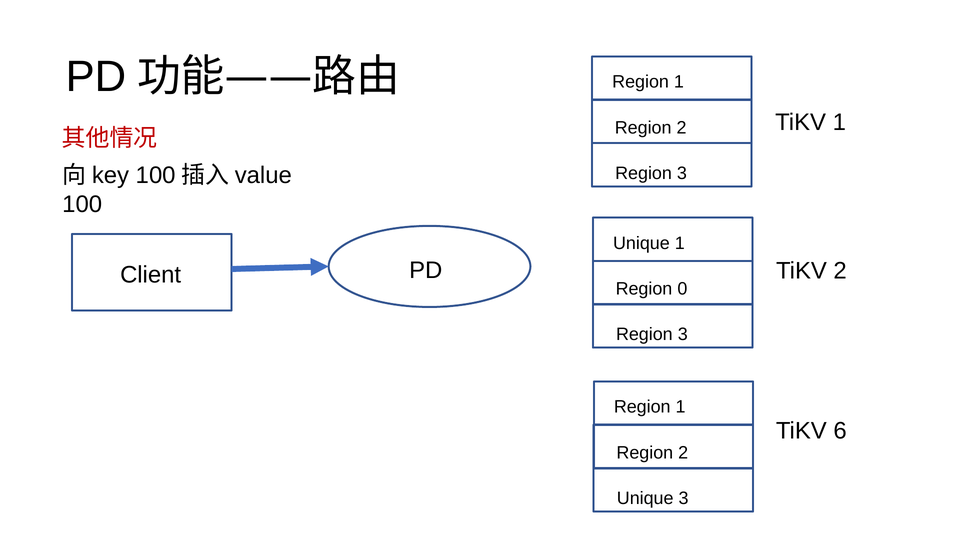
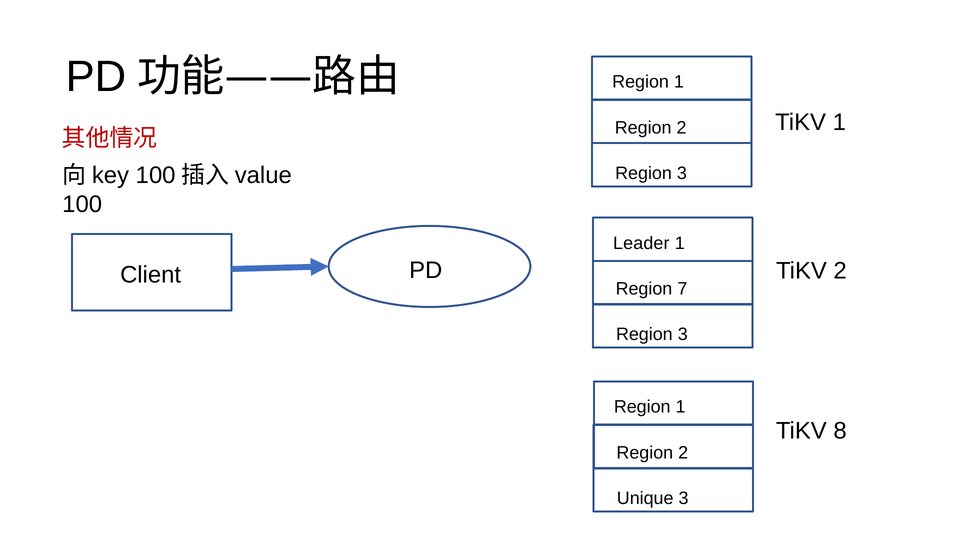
Unique: Unique -> Leader (641, 243)
0: 0 -> 7 (682, 289)
6: 6 -> 8 (840, 431)
